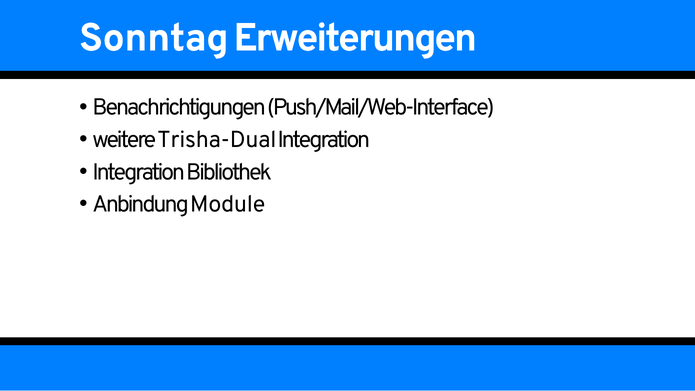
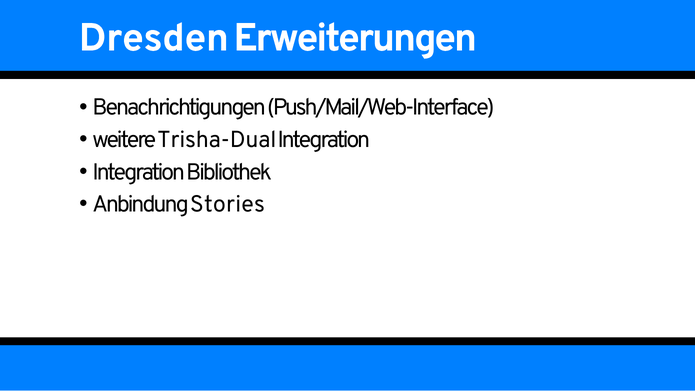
Sonntag: Sonntag -> Dresden (154, 38)
Module: Module -> Stories (227, 204)
